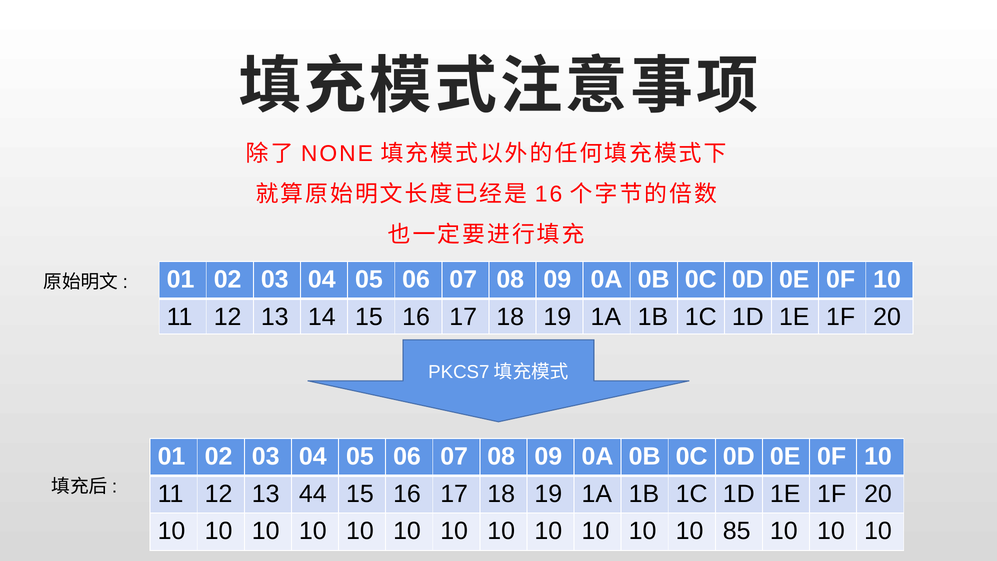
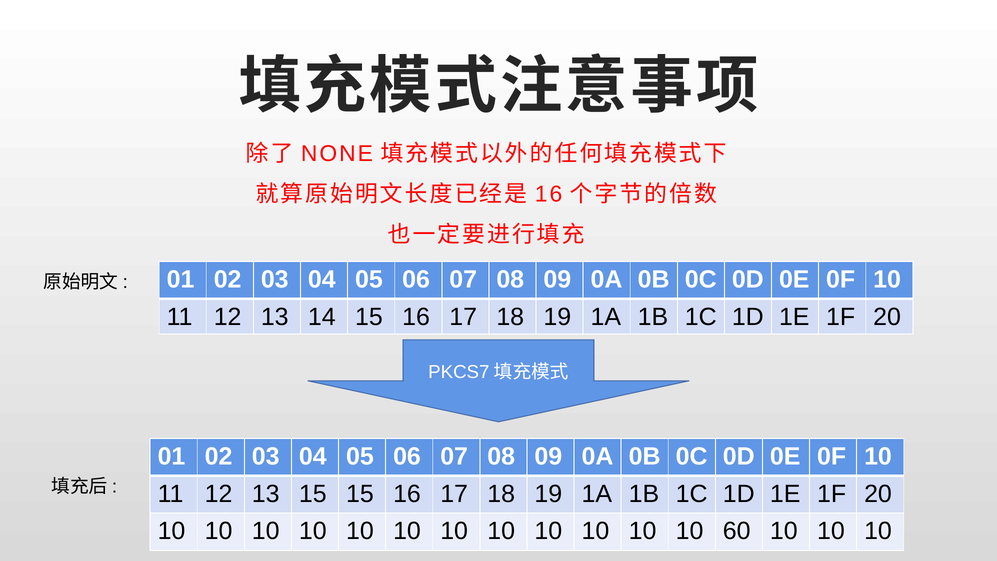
13 44: 44 -> 15 (313, 494)
85: 85 -> 60 (737, 531)
